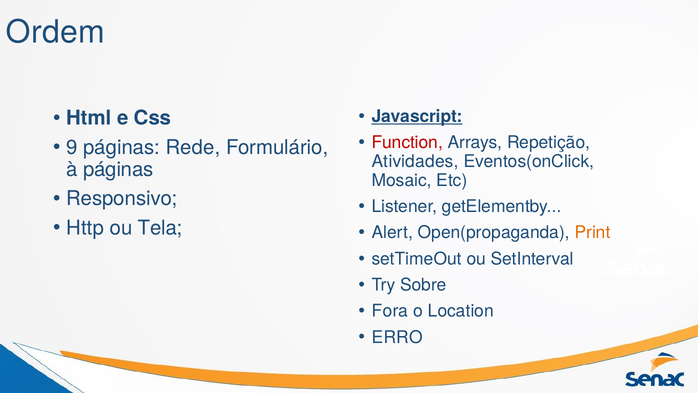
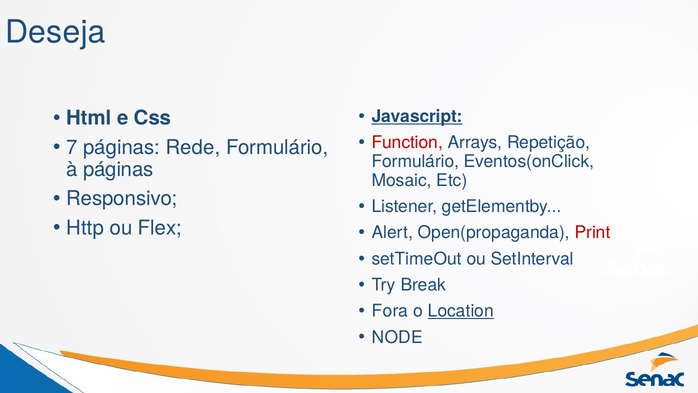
Ordem: Ordem -> Deseja (55, 32)
9: 9 -> 7 (72, 147)
Atividades: Atividades -> Formulário (415, 161)
Tela: Tela -> Flex (160, 228)
Print colour: orange -> red (593, 232)
Sobre: Sobre -> Break (423, 285)
Location underline: none -> present (461, 311)
ERRO: ERRO -> NODE (397, 337)
